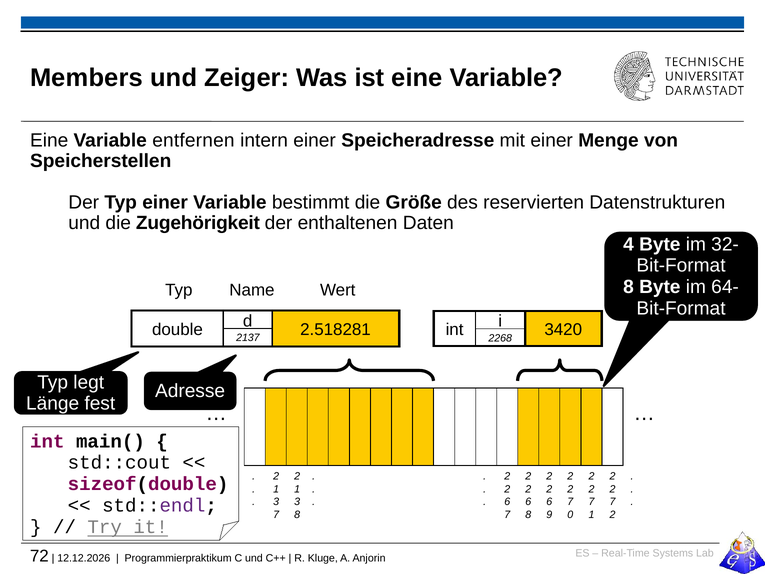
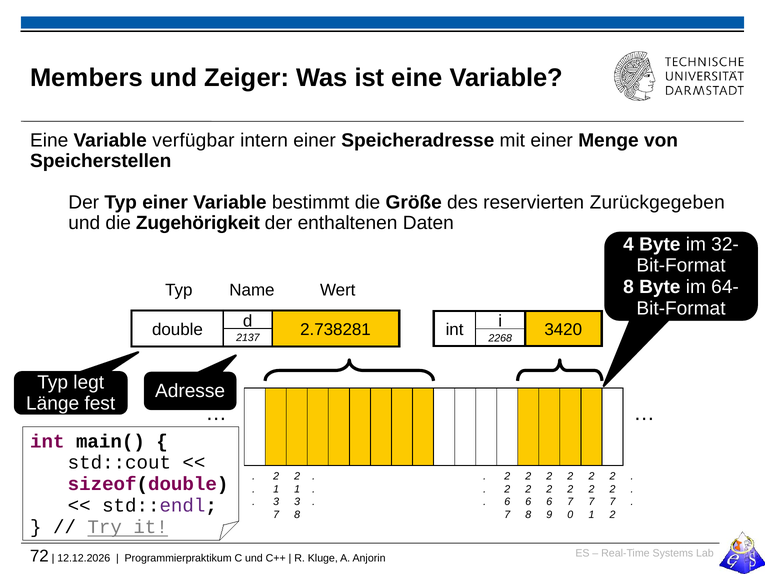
entfernen: entfernen -> verfügbar (193, 140)
Datenstrukturen: Datenstrukturen -> Zurückgegeben (657, 202)
2.518281: 2.518281 -> 2.738281 (335, 330)
